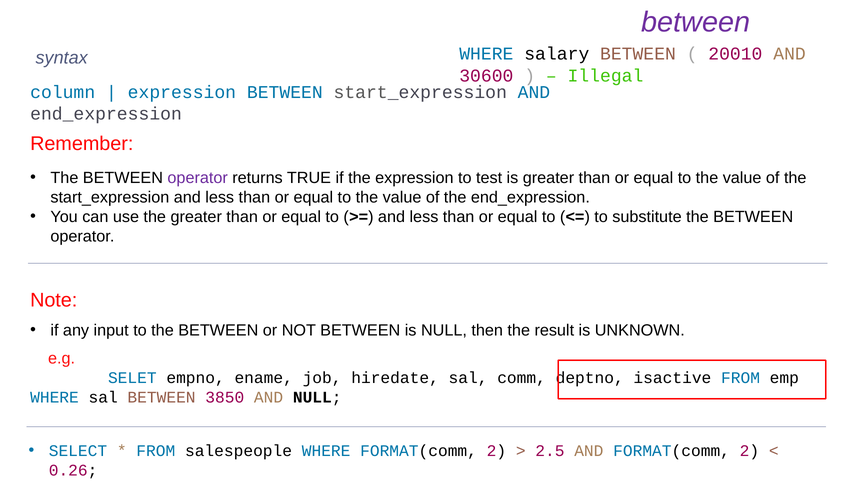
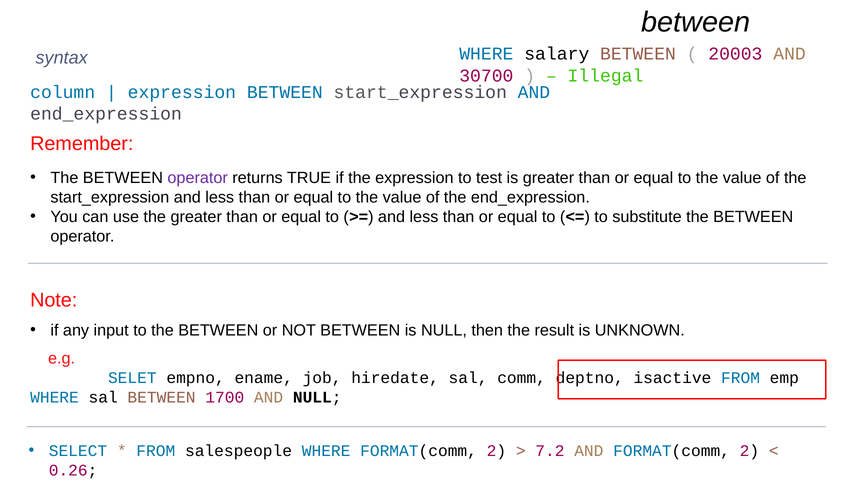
between colour: purple -> black (696, 23)
20010: 20010 -> 20003 (735, 54)
30600: 30600 -> 30700 (486, 76)
3850: 3850 -> 1700 (225, 398)
2.5: 2.5 -> 7.2 (550, 451)
